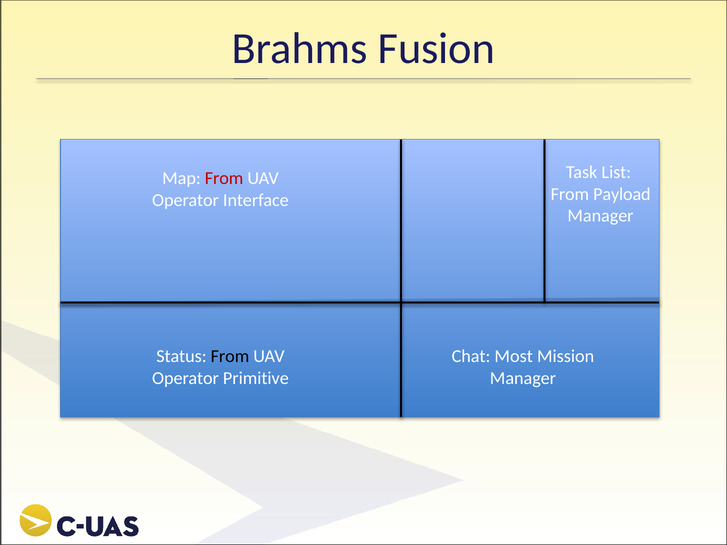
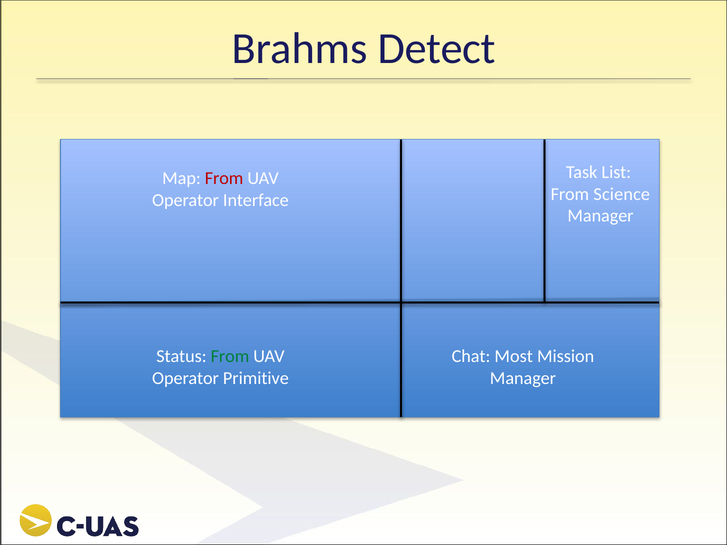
Fusion: Fusion -> Detect (437, 49)
Payload: Payload -> Science (622, 194)
From colour: black -> green (230, 357)
